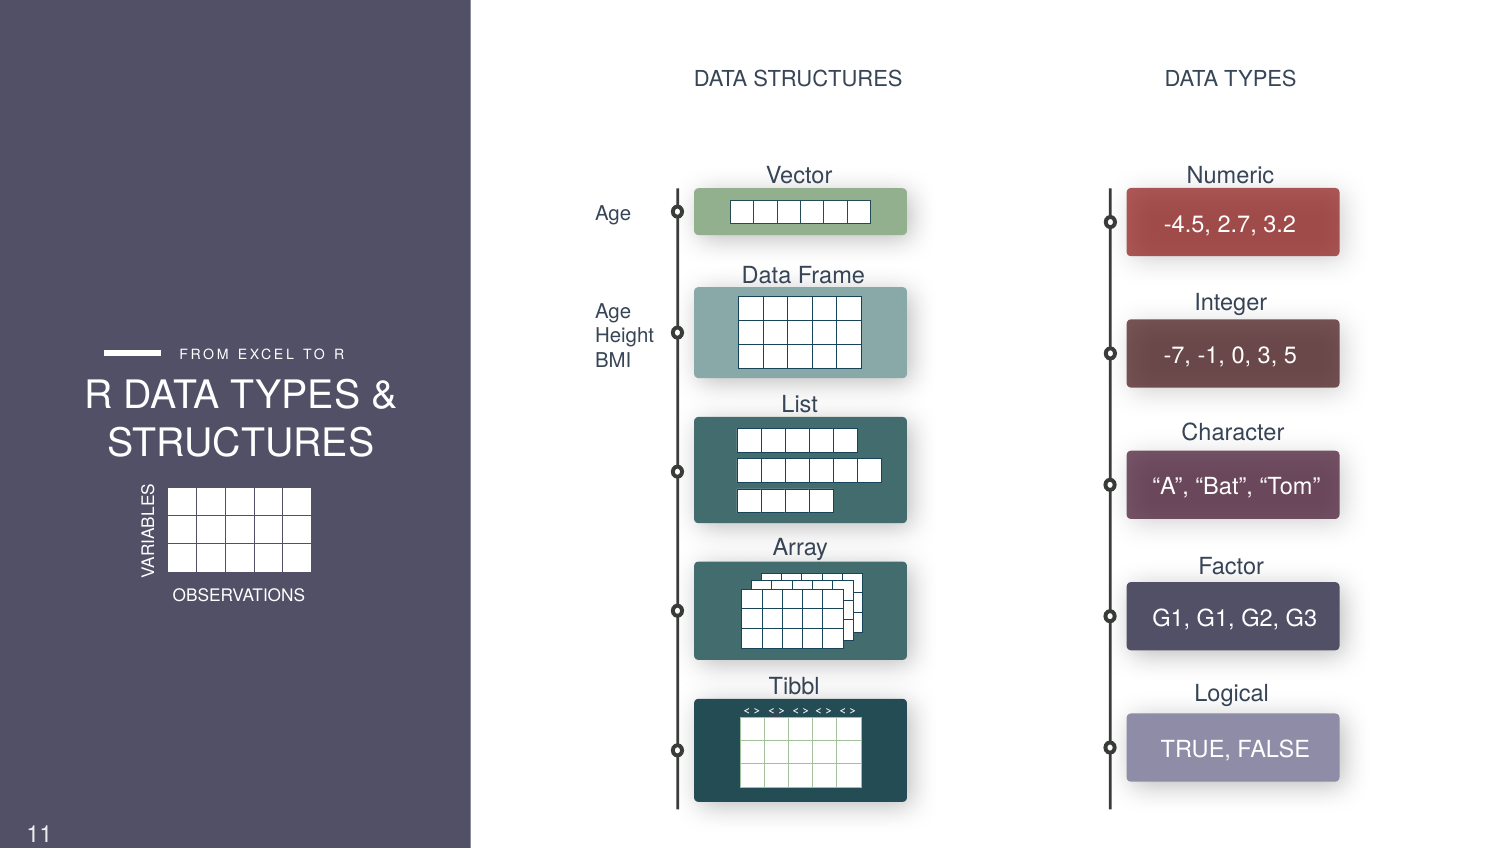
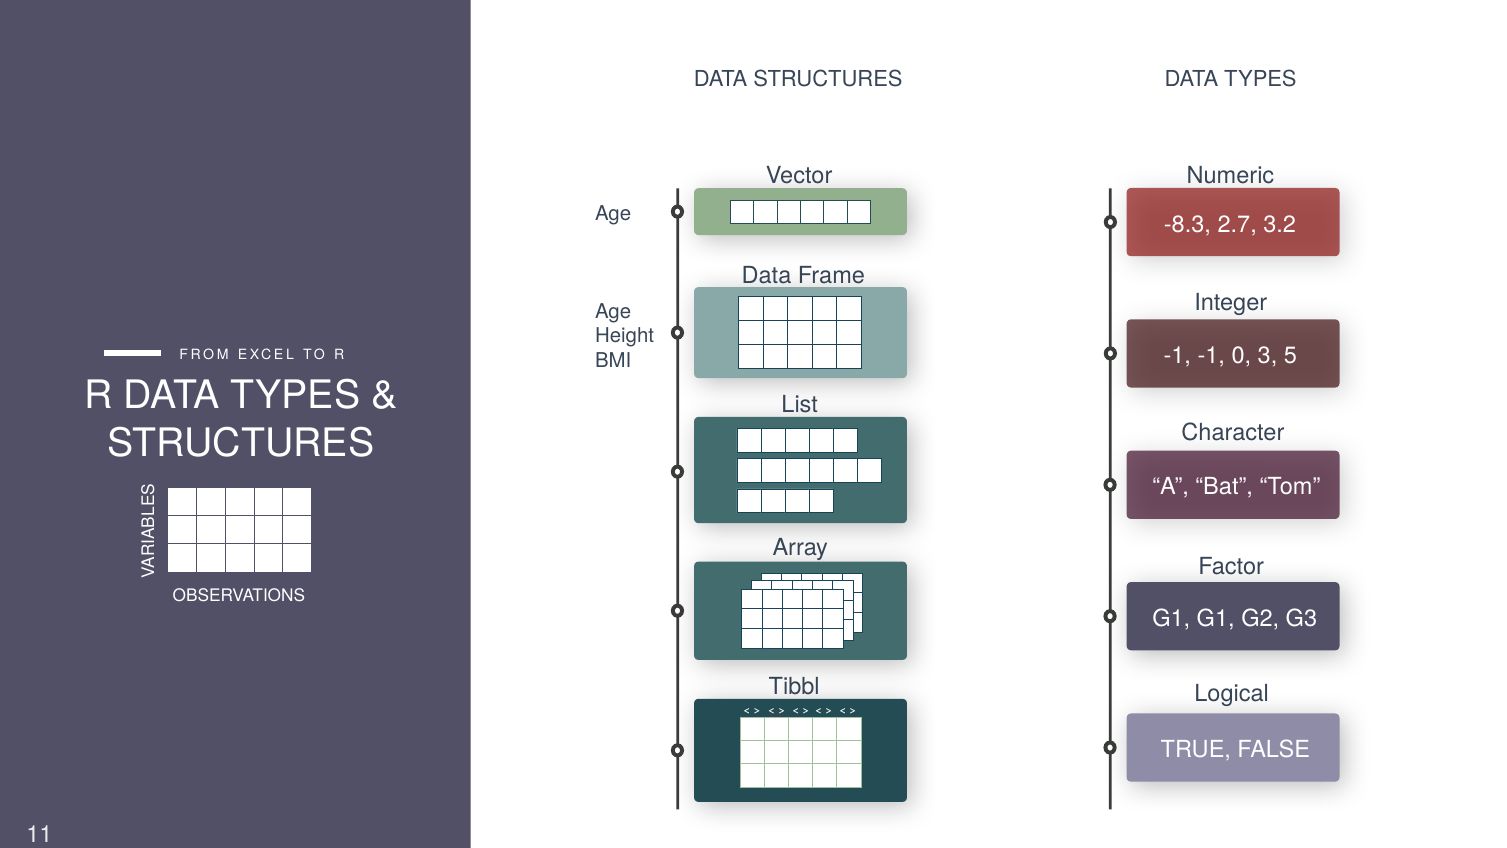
-4.5: -4.5 -> -8.3 (1187, 224)
-7: -7 -> -1 (1177, 356)
